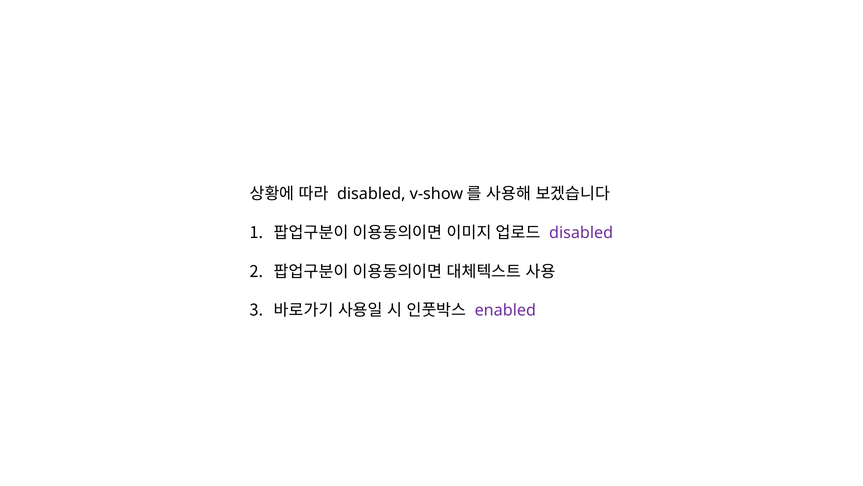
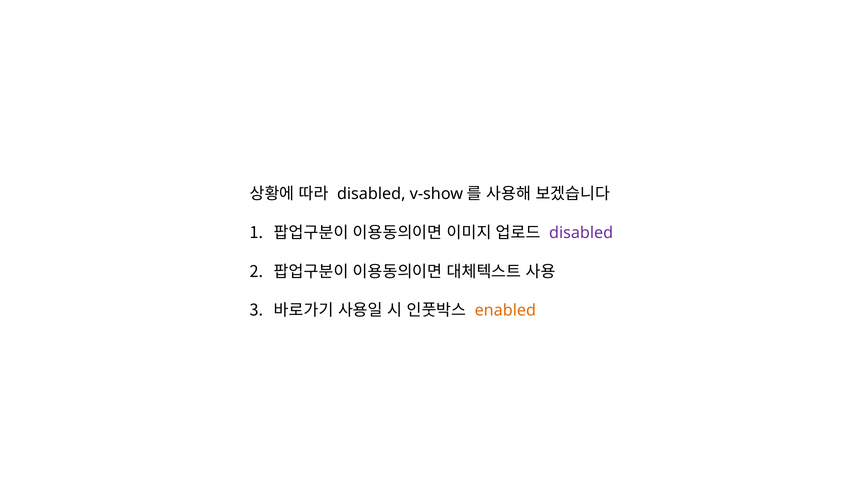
enabled colour: purple -> orange (505, 310)
